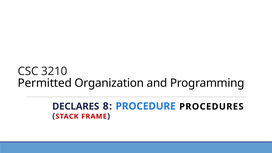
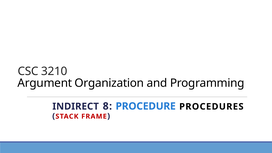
Permitted: Permitted -> Argument (45, 83)
DECLARES: DECLARES -> INDIRECT (76, 106)
